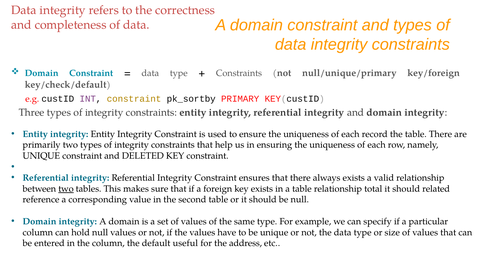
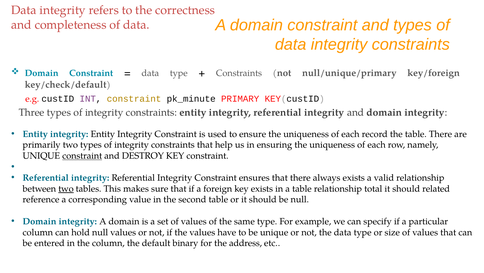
pk_sortby: pk_sortby -> pk_minute (191, 99)
constraint underline: none -> present (82, 155)
DELETED: DELETED -> DESTROY (143, 155)
useful: useful -> binary (185, 243)
